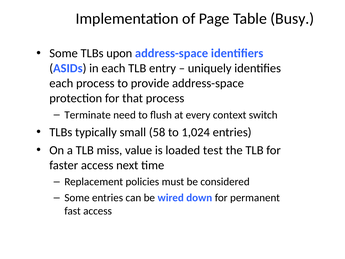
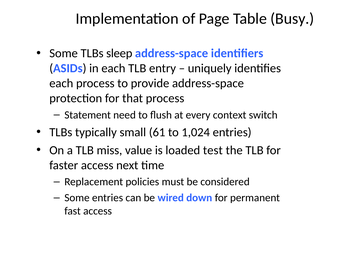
upon: upon -> sleep (119, 53)
Terminate: Terminate -> Statement (88, 115)
58: 58 -> 61 (157, 132)
